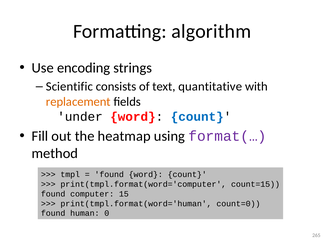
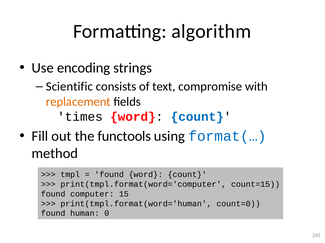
quantitative: quantitative -> compromise (210, 87)
under: under -> times (80, 117)
heatmap: heatmap -> functools (124, 136)
format(… colour: purple -> blue (227, 136)
